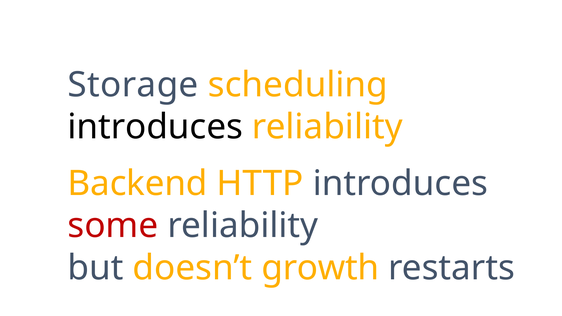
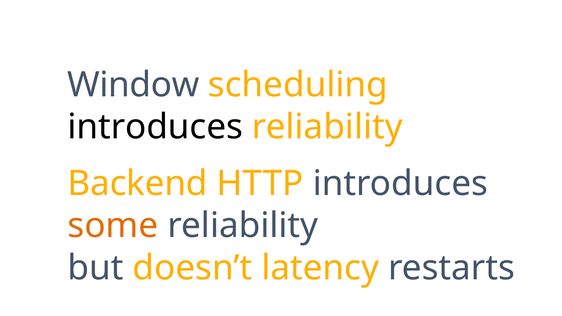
Storage: Storage -> Window (133, 85)
some colour: red -> orange (113, 226)
growth: growth -> latency (320, 268)
